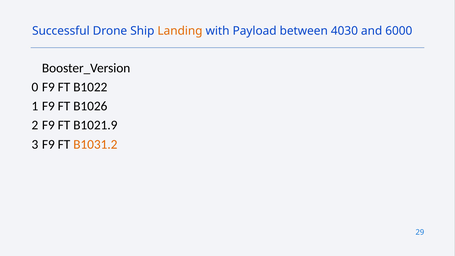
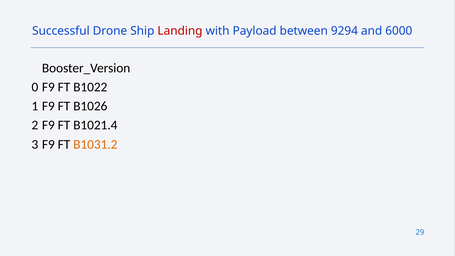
Landing colour: orange -> red (180, 31)
4030: 4030 -> 9294 (344, 31)
B1021.9: B1021.9 -> B1021.4 (95, 125)
